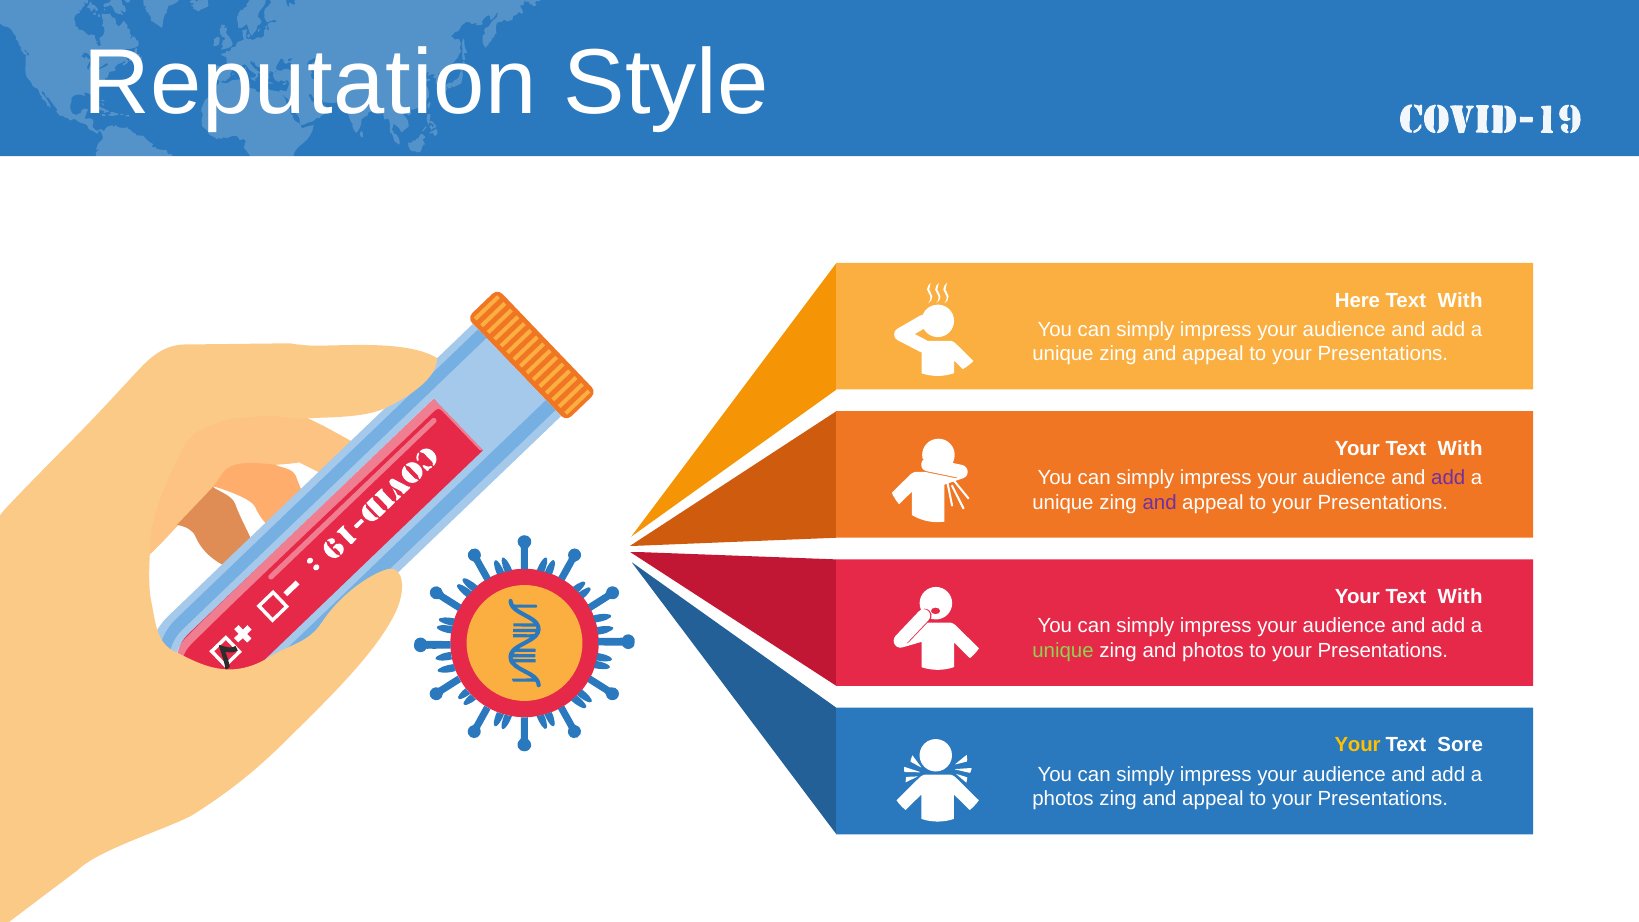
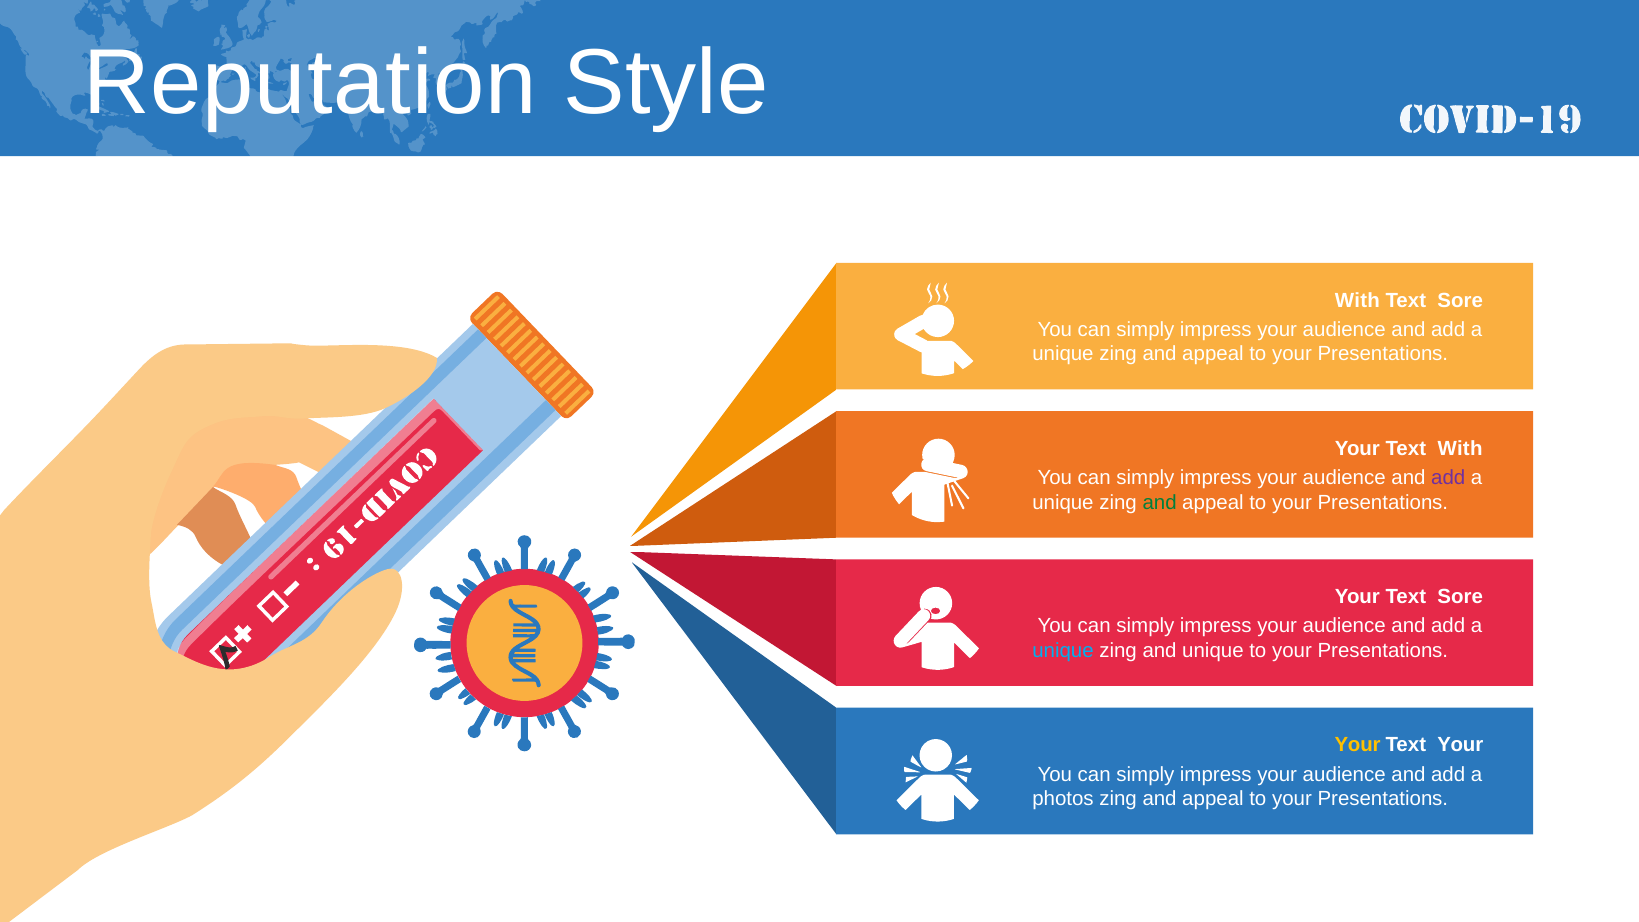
Here: Here -> With (1357, 300)
With: With -> Sore (1460, 300)
and colour: purple -> green (1160, 502)
With: With -> Sore (1460, 597)
unique colour: light green -> light blue (1063, 651)
and photos: photos -> unique (1213, 651)
Text Sore: Sore -> Your (1460, 745)
